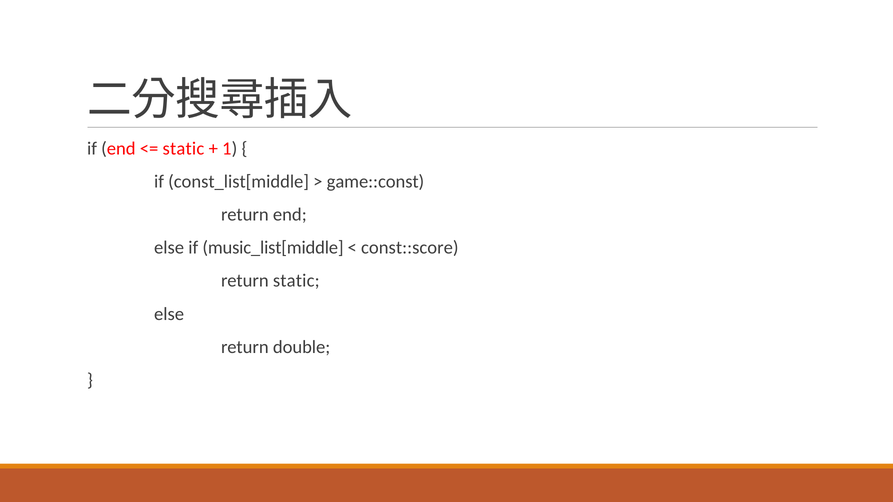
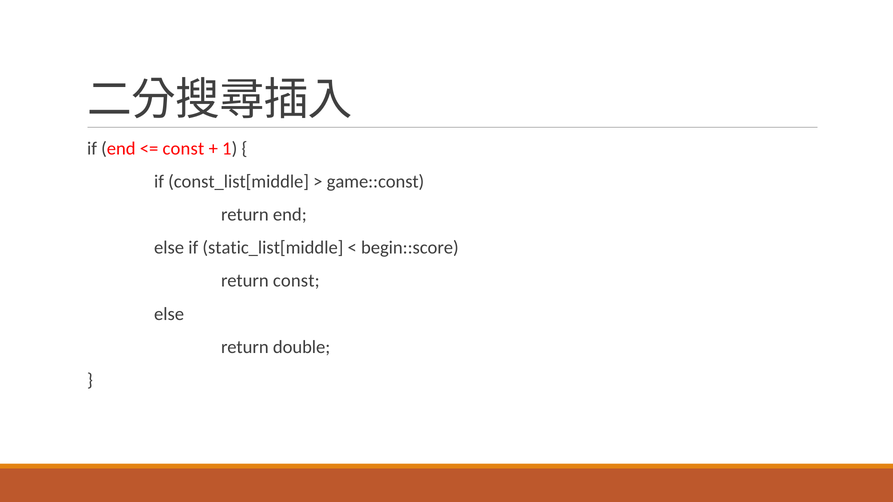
static: static -> const (183, 148)
music_list[middle: music_list[middle -> static_list[middle (273, 248)
const::score: const::score -> begin::score (410, 248)
return static: static -> const (296, 281)
